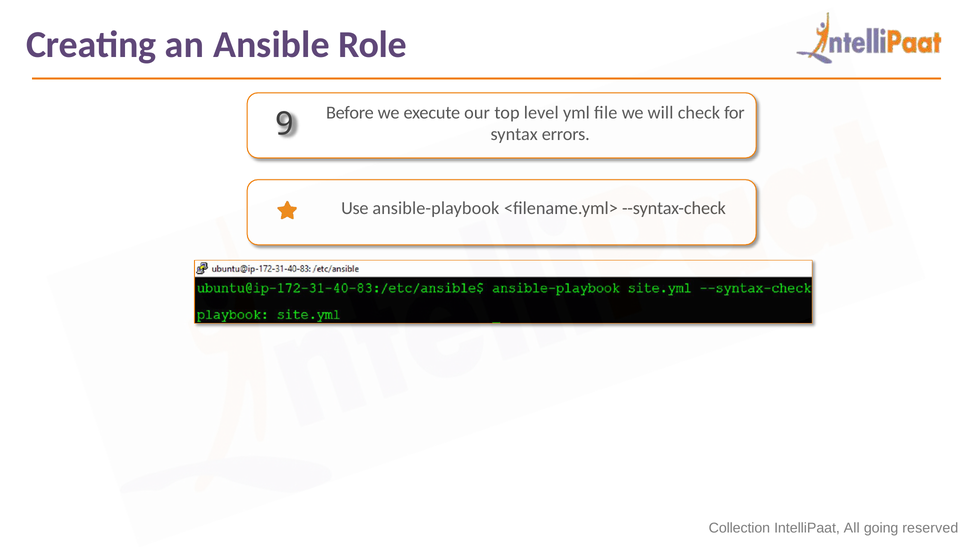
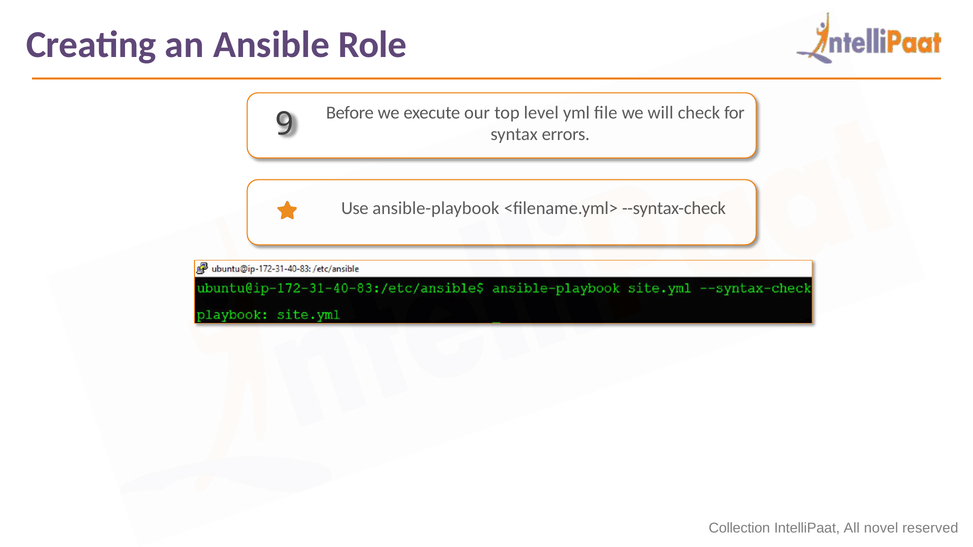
going: going -> novel (881, 528)
